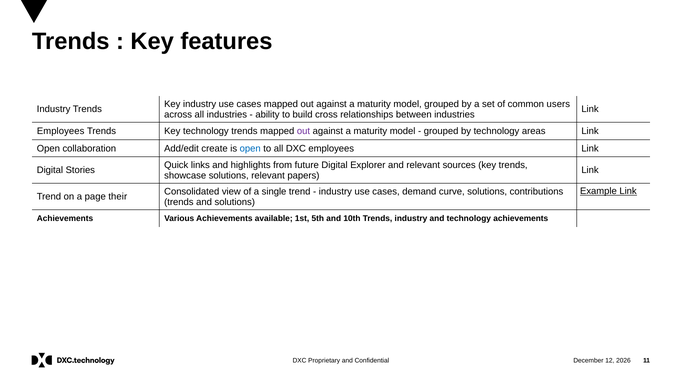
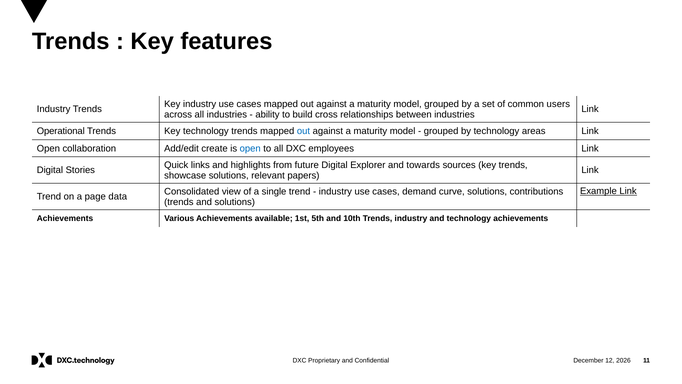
Employees: Employees -> Operational (61, 131)
out colour: purple -> blue (303, 131)
and relevant: relevant -> towards (423, 165)
their: their -> data (118, 197)
